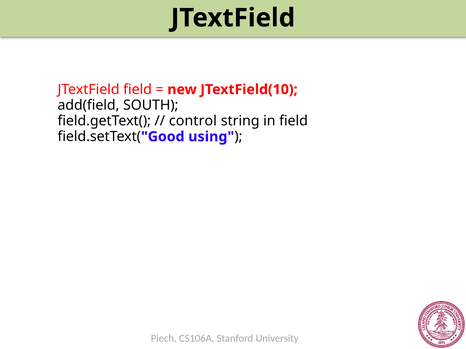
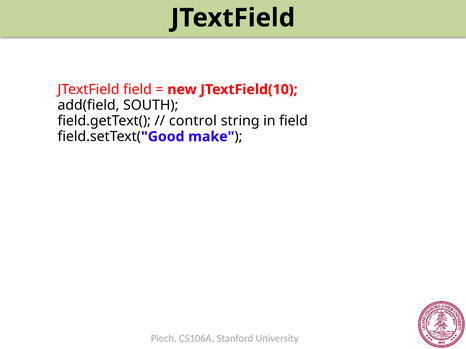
using: using -> make (211, 137)
